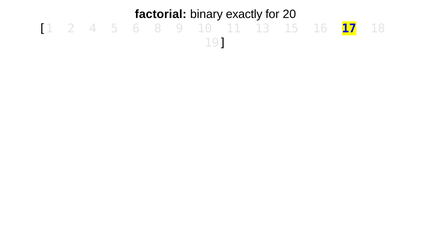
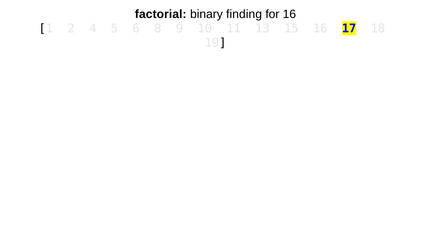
exactly: exactly -> finding (244, 14)
for 20: 20 -> 16 (289, 14)
